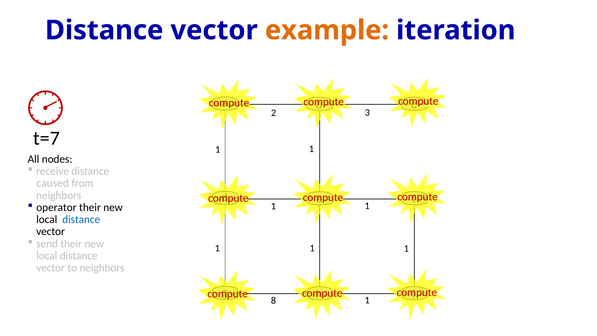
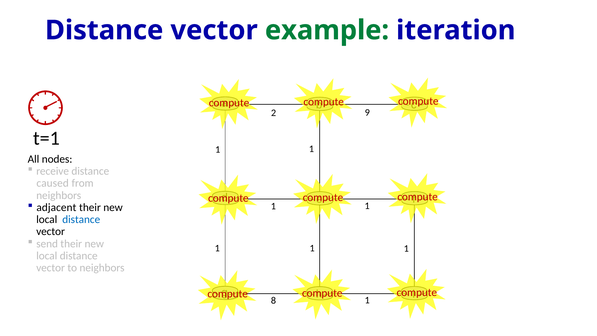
example colour: orange -> green (327, 30)
3: 3 -> 9 (367, 112)
t=7: t=7 -> t=1 (47, 138)
operator: operator -> adjacent (56, 207)
